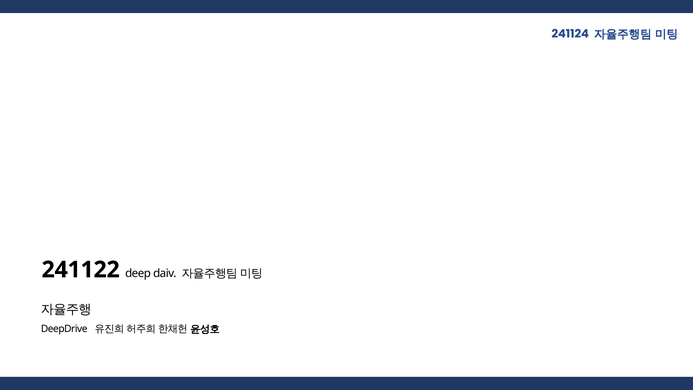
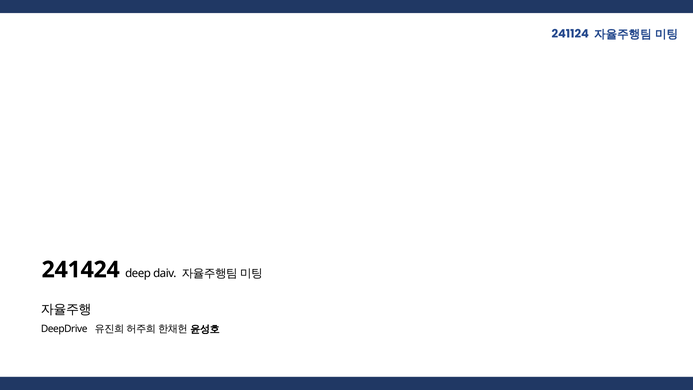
241122: 241122 -> 241424 (81, 270)
